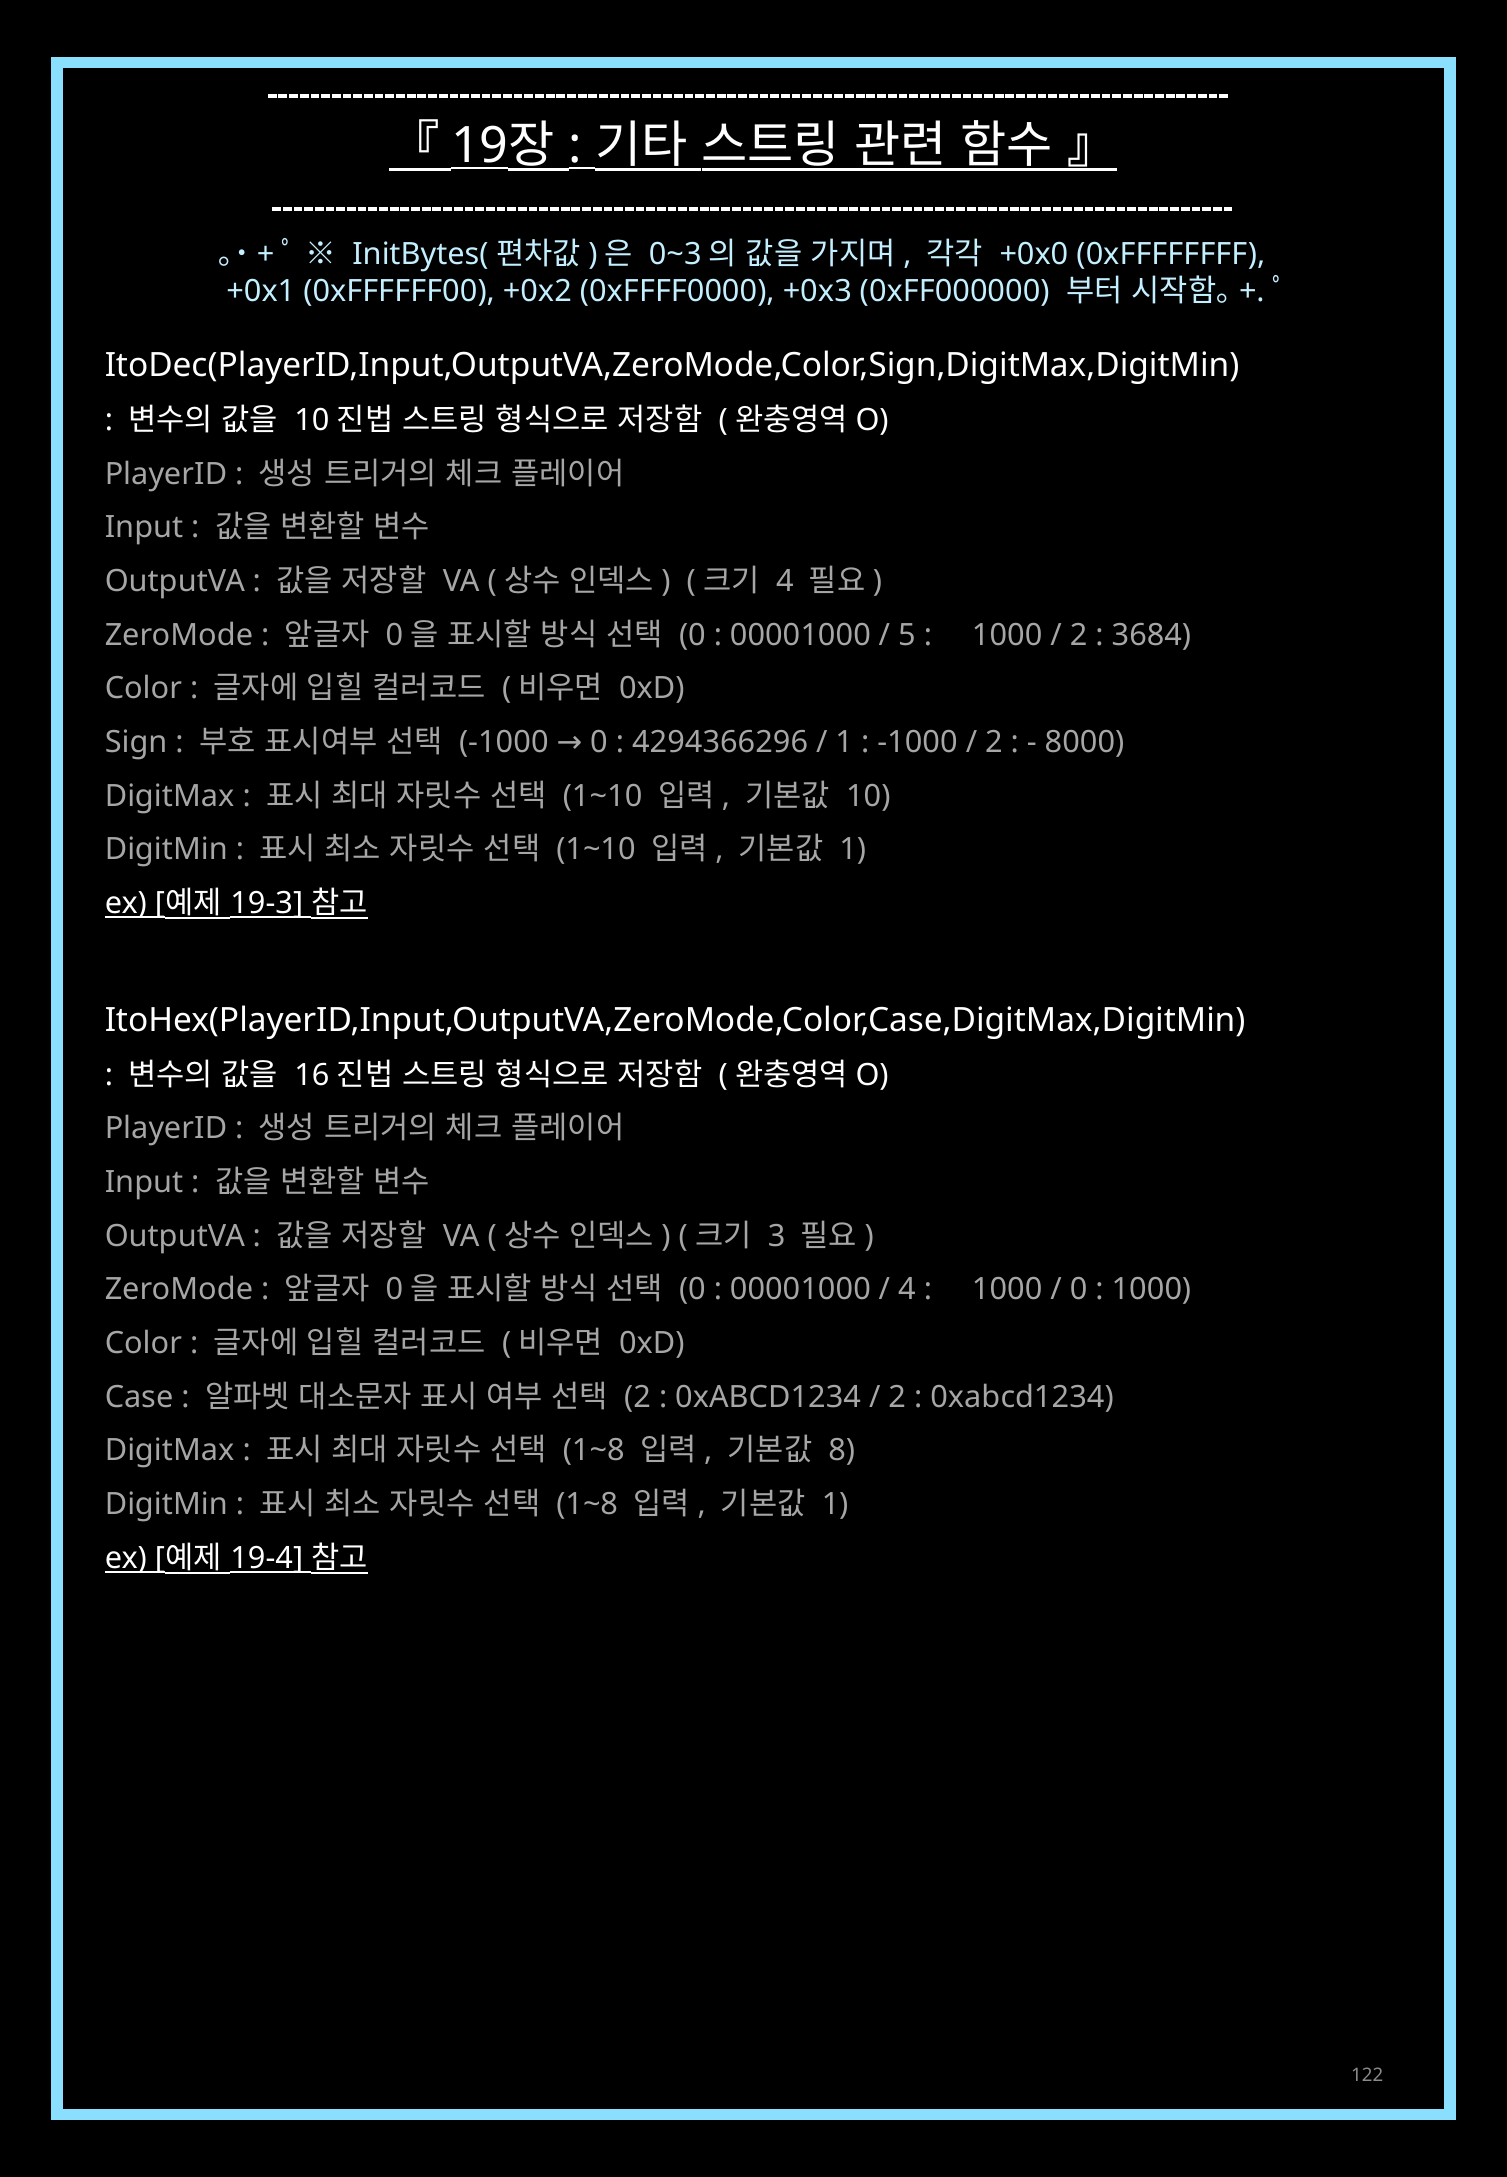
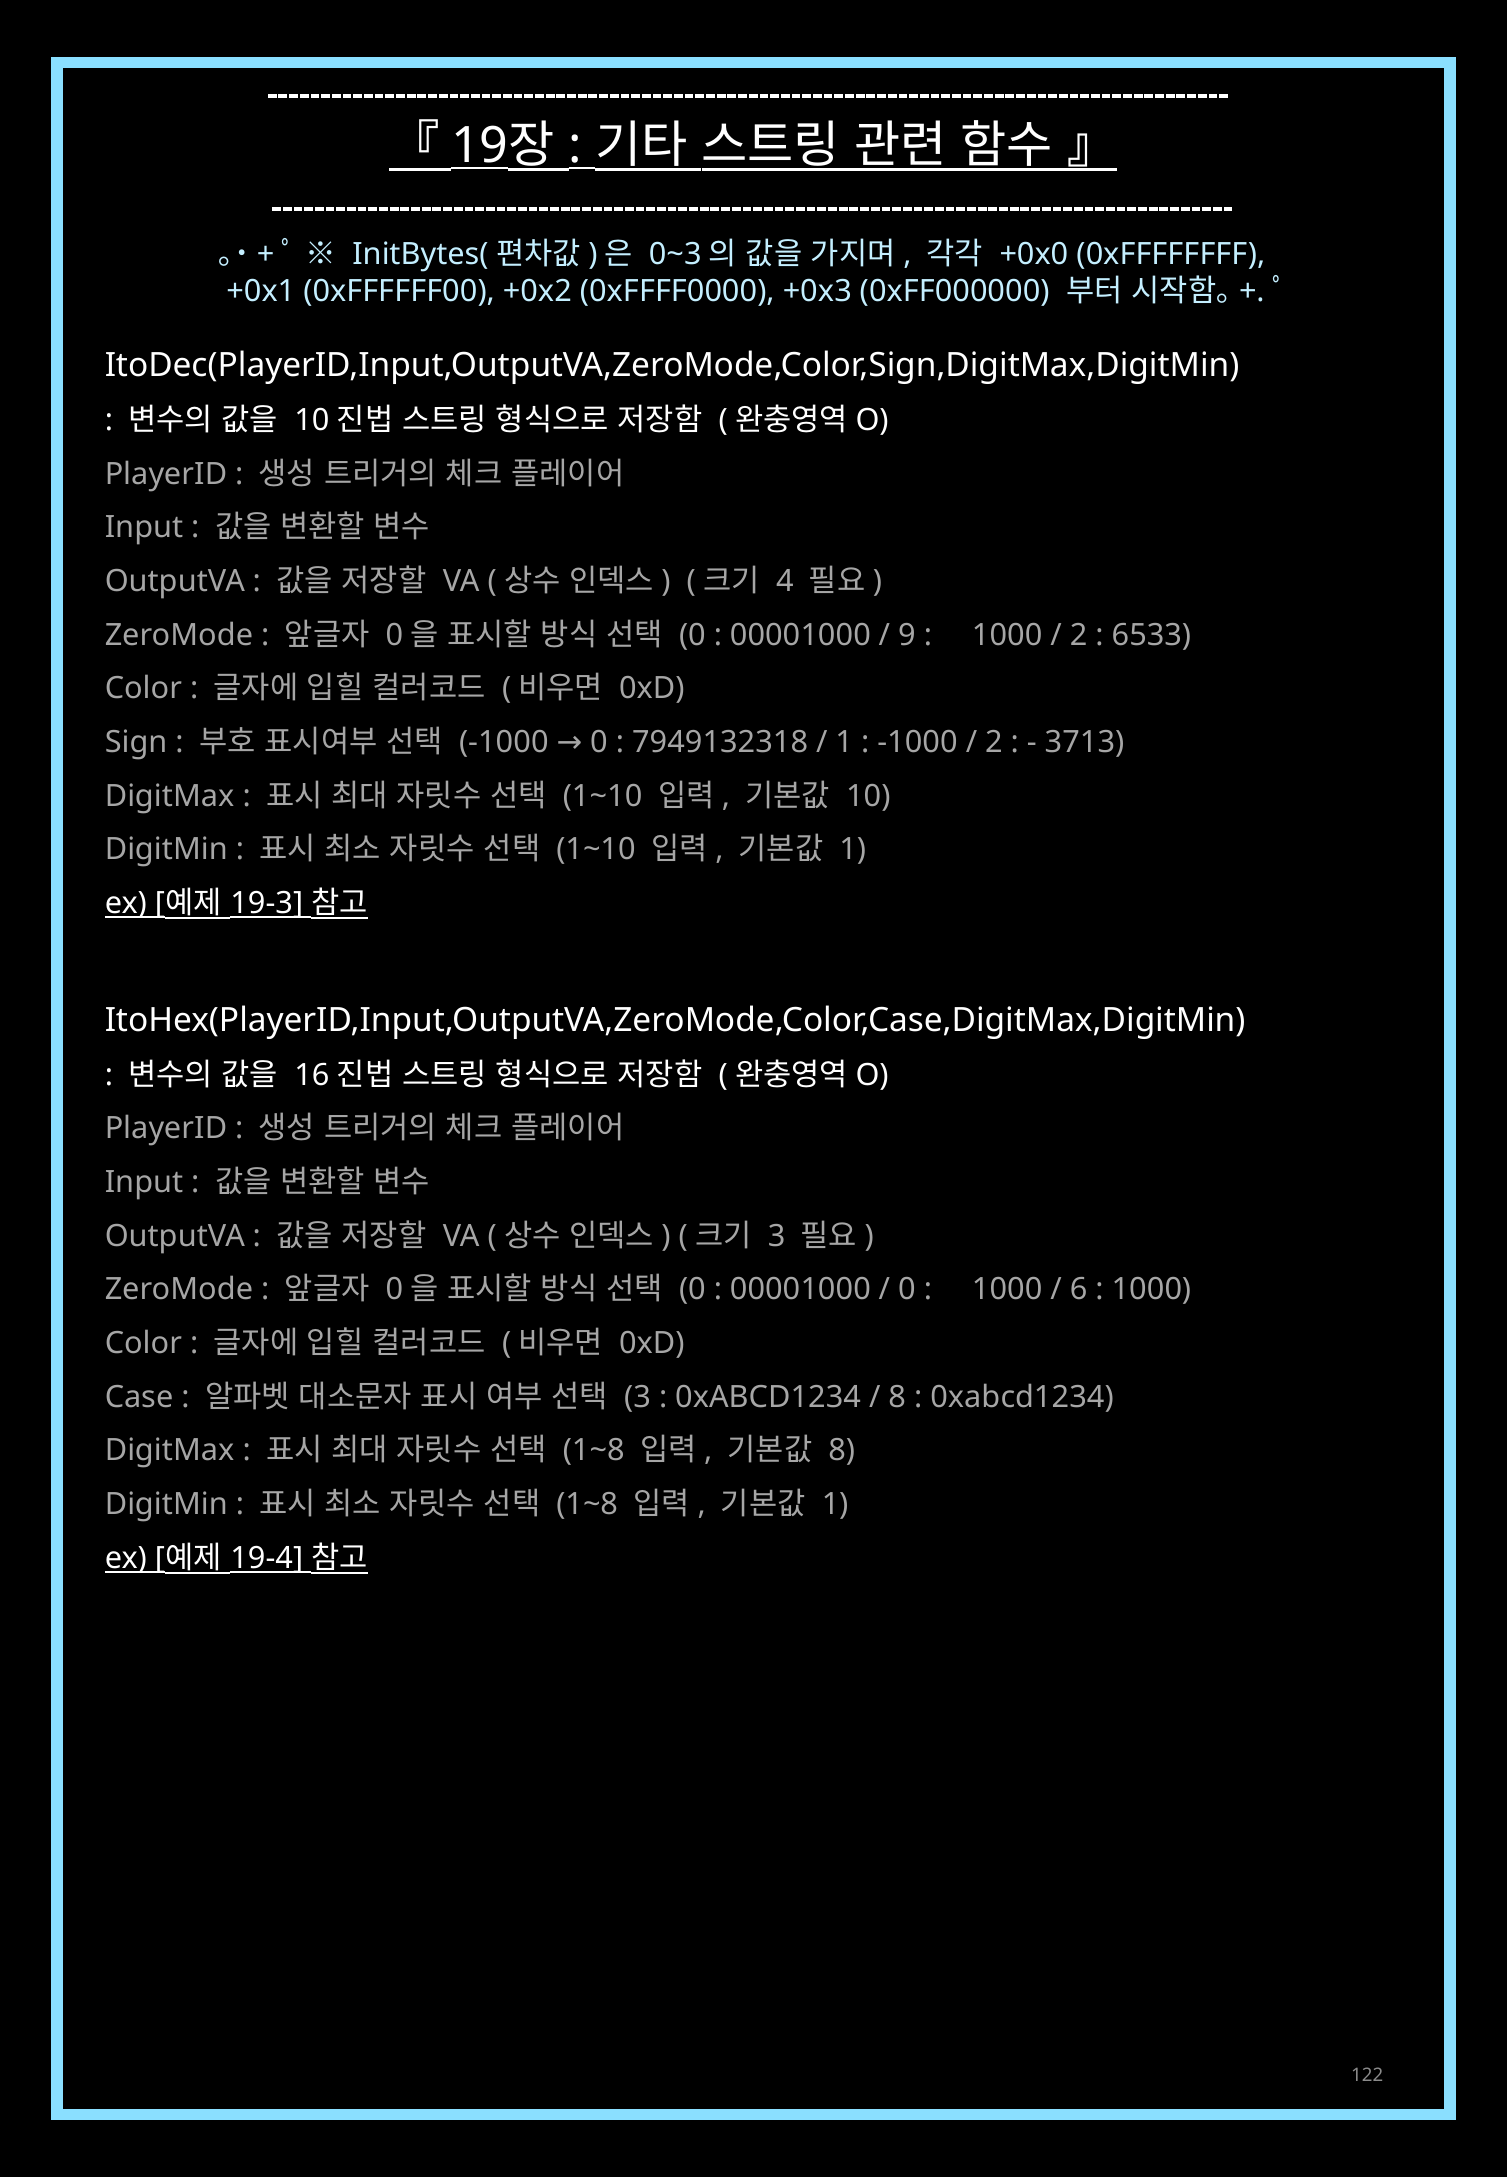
5: 5 -> 9 (907, 635)
3684: 3684 -> 6533 (1151, 635)
4294366296: 4294366296 -> 7949132318 (720, 742)
8000: 8000 -> 3713 (1085, 742)
4: 4 -> 0 (907, 1290)
0: 0 -> 6 (1079, 1290)
2: 2 -> 3 (638, 1397)
2: 2 -> 8 (897, 1397)
